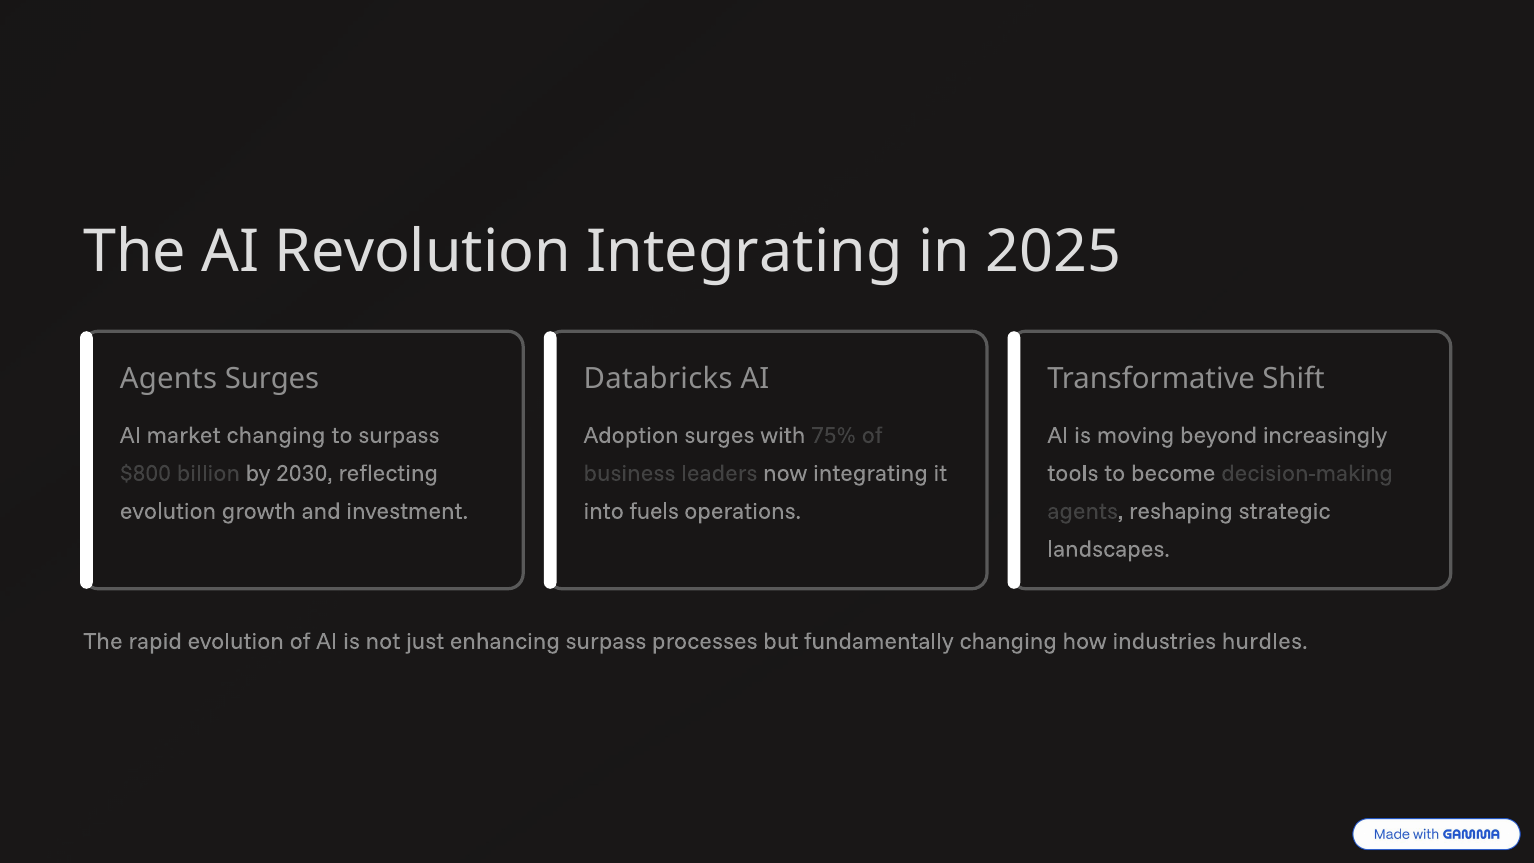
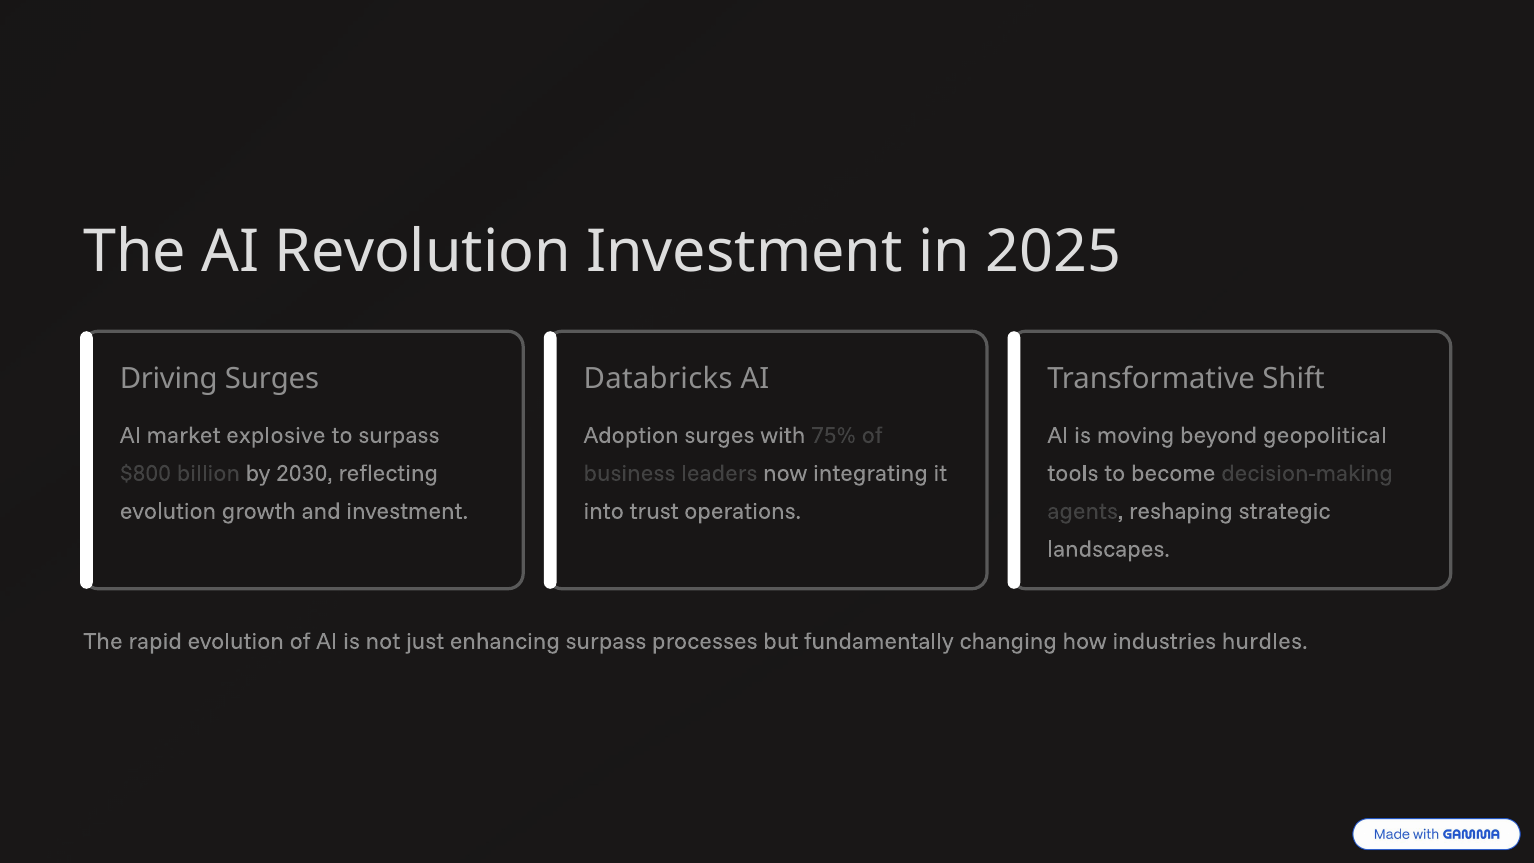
Revolution Integrating: Integrating -> Investment (745, 252)
Agents: Agents -> Driving (169, 379)
market changing: changing -> explosive (276, 435)
increasingly: increasingly -> geopolitical (1325, 435)
fuels: fuels -> trust (654, 511)
